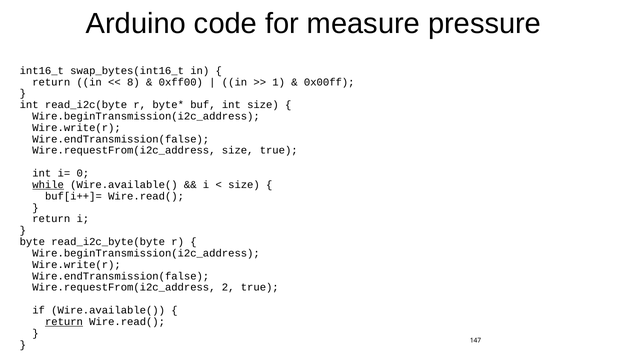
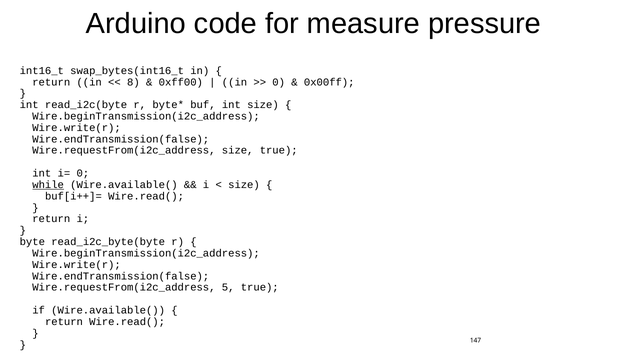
1: 1 -> 0 (279, 82)
2: 2 -> 5 (228, 287)
return underline: present -> none (64, 321)
